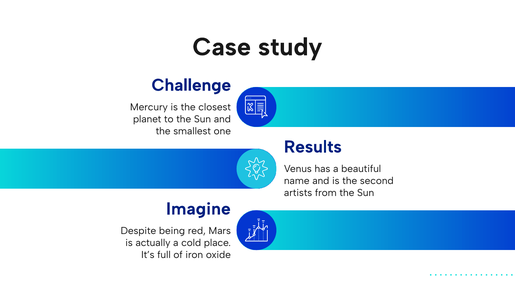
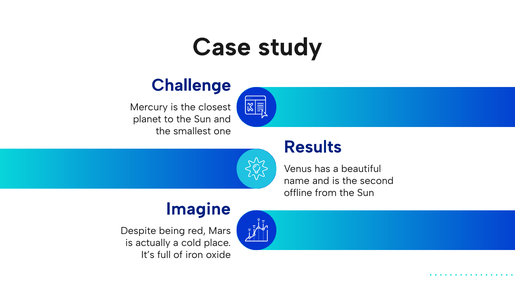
artists: artists -> offline (298, 193)
